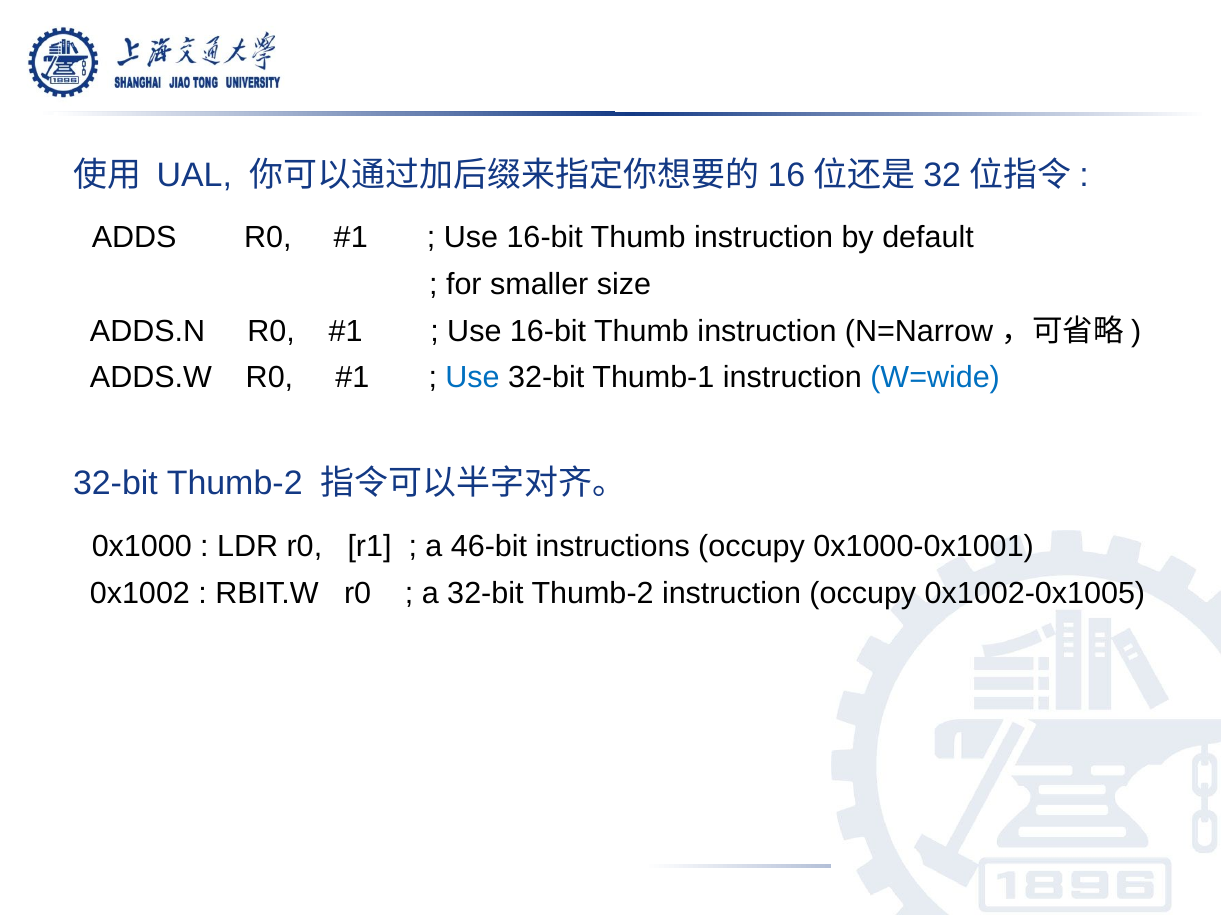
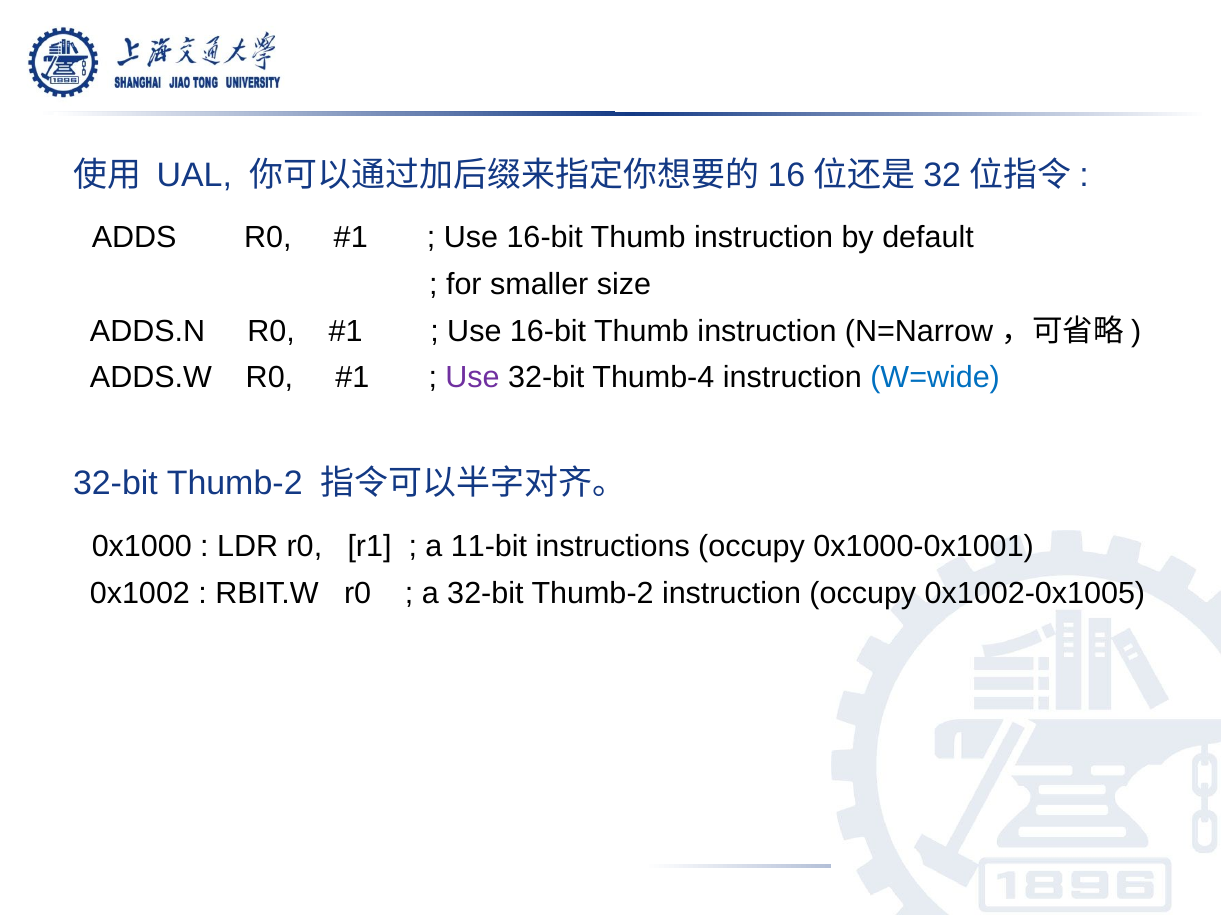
Use colour: blue -> purple (473, 378)
Thumb-1: Thumb-1 -> Thumb-4 (653, 378)
46-bit: 46-bit -> 11-bit (489, 547)
